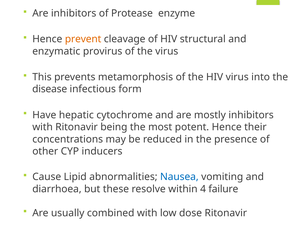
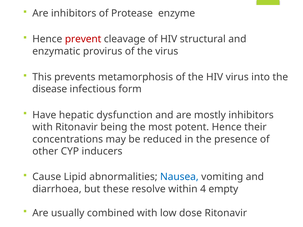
prevent colour: orange -> red (83, 39)
cytochrome: cytochrome -> dysfunction (125, 115)
failure: failure -> empty (223, 189)
